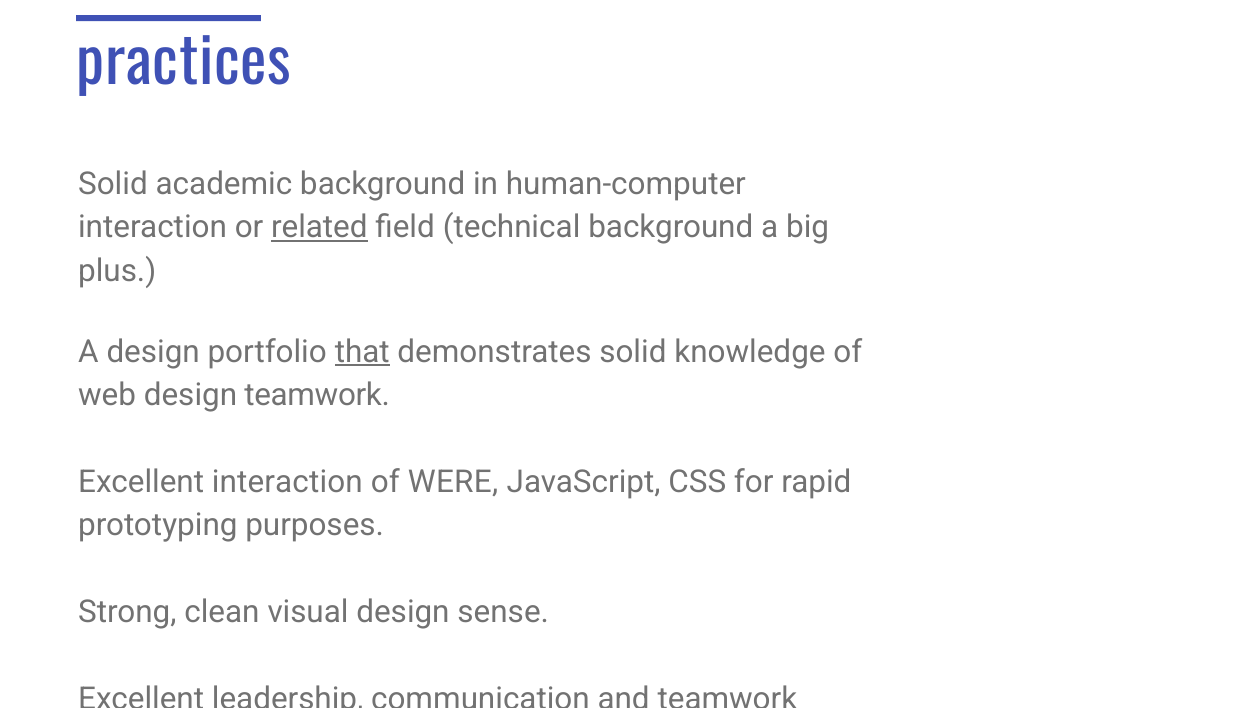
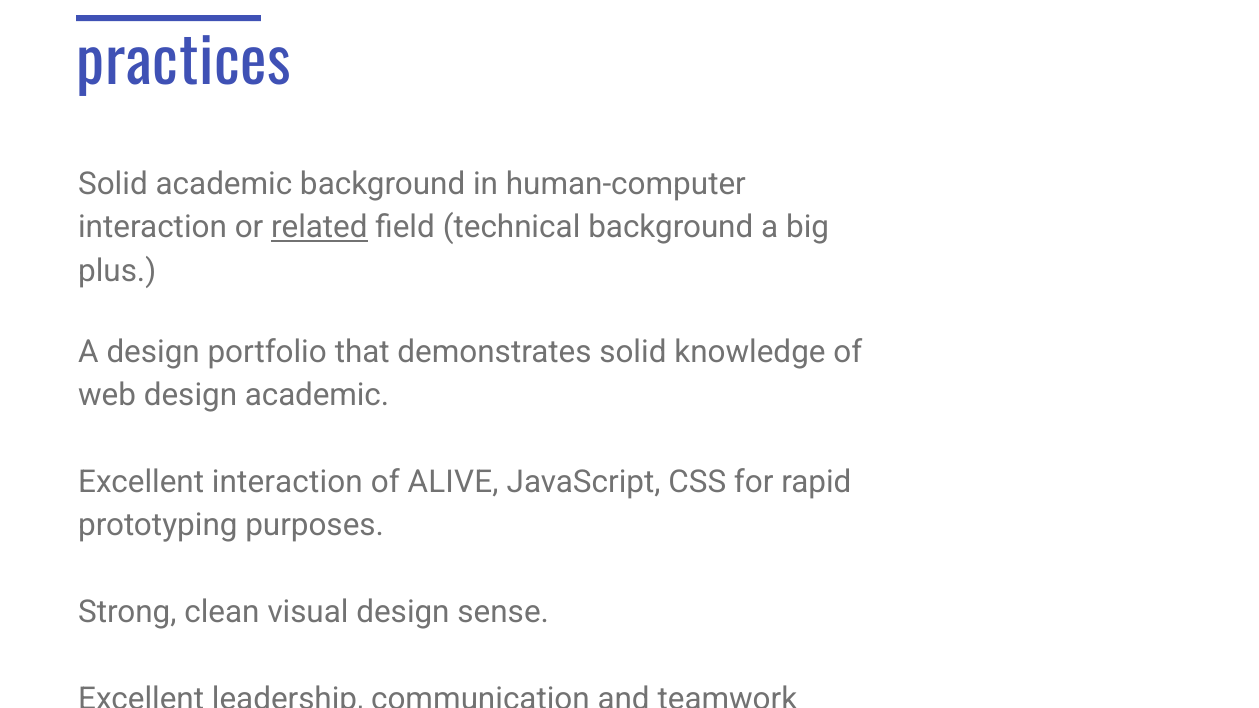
that underline: present -> none (362, 352)
design teamwork: teamwork -> academic (317, 395)
WERE: WERE -> ALIVE (453, 482)
